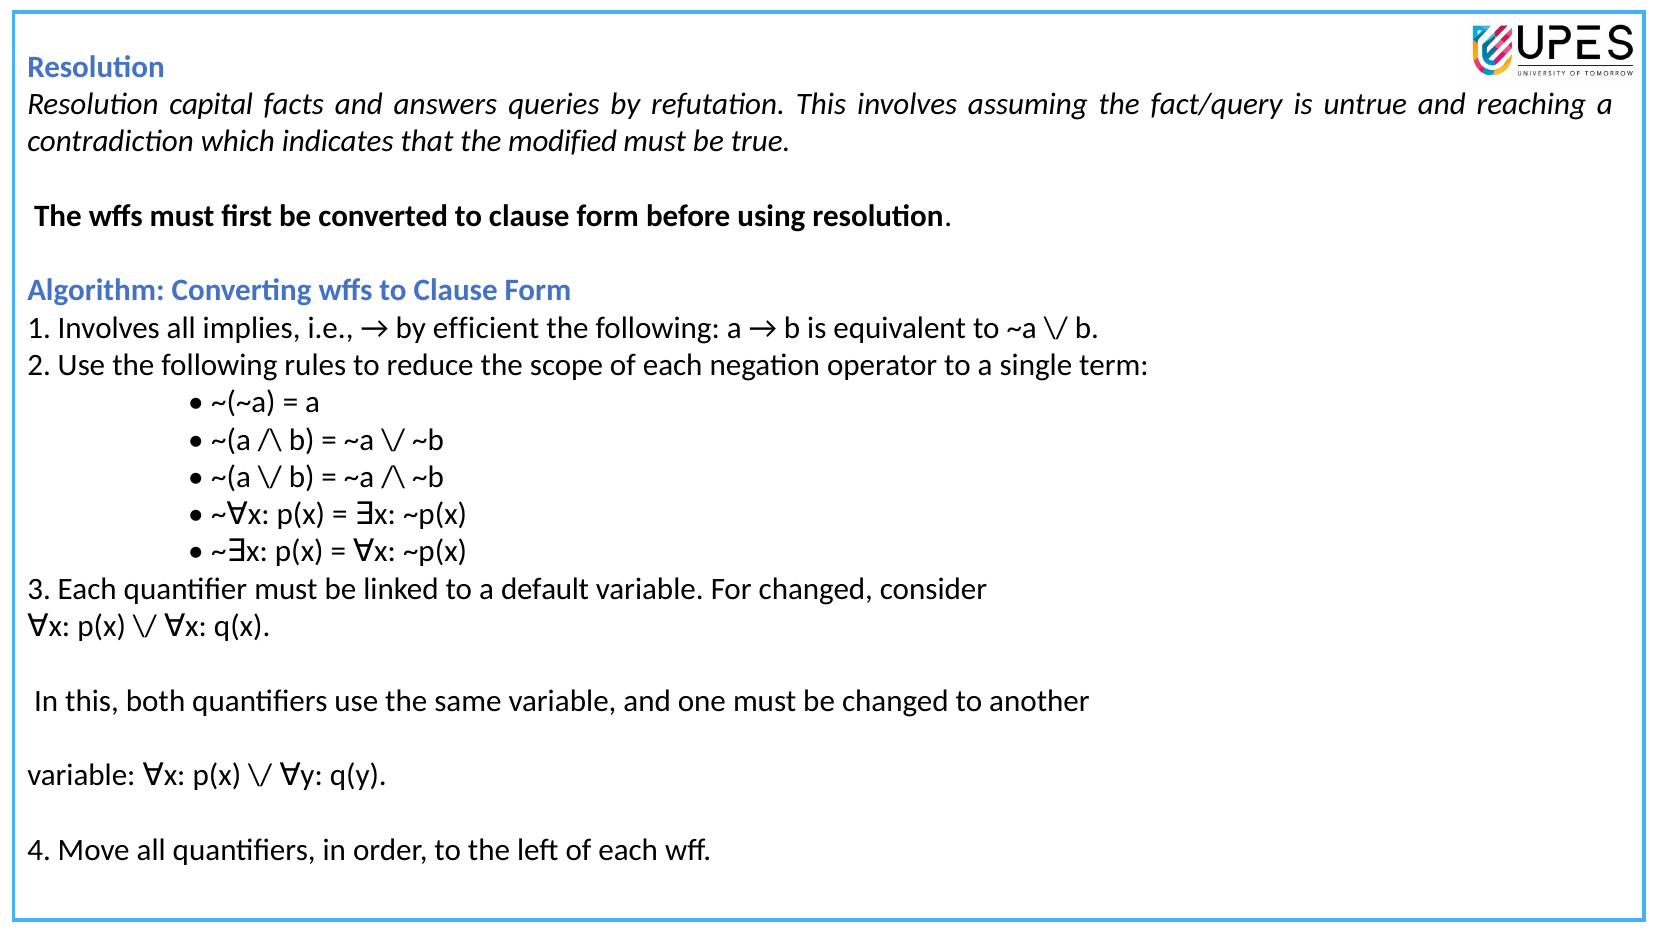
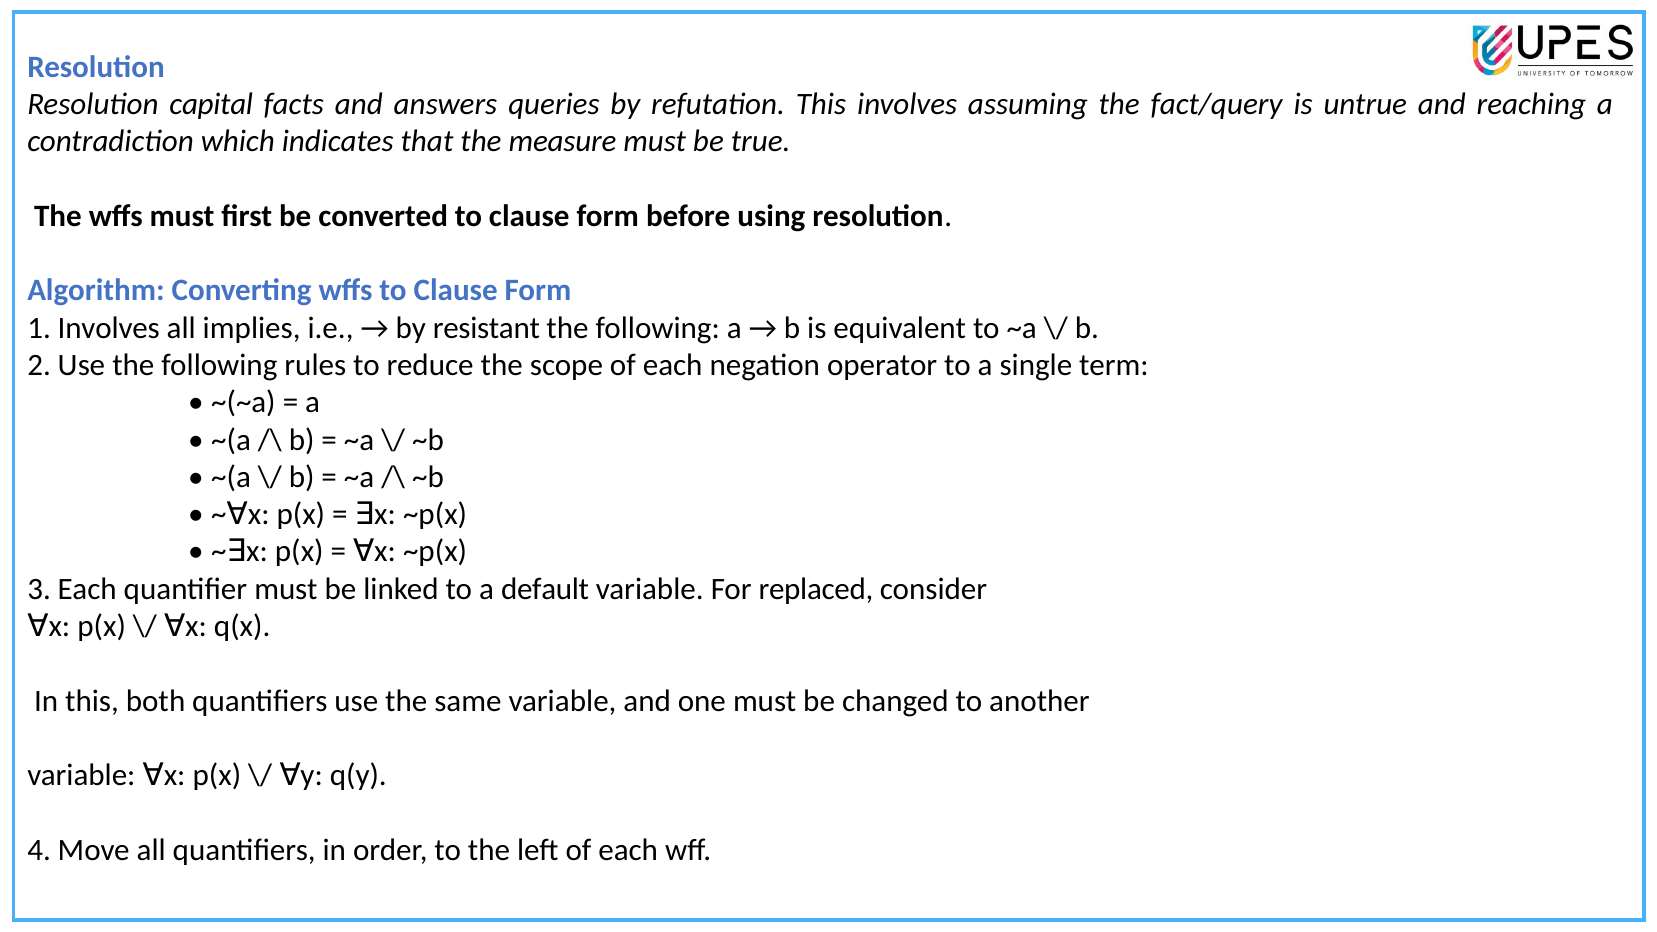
modified: modified -> measure (563, 142)
efficient: efficient -> resistant (486, 328)
For changed: changed -> replaced (816, 589)
